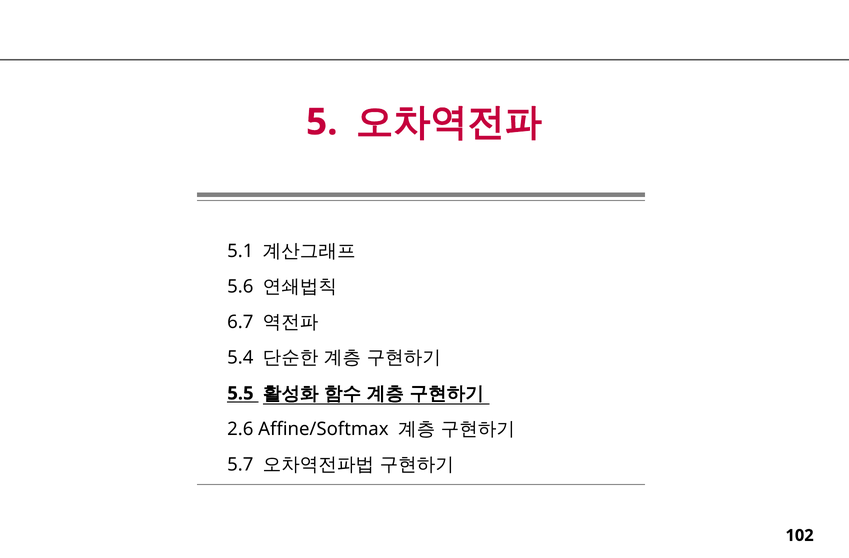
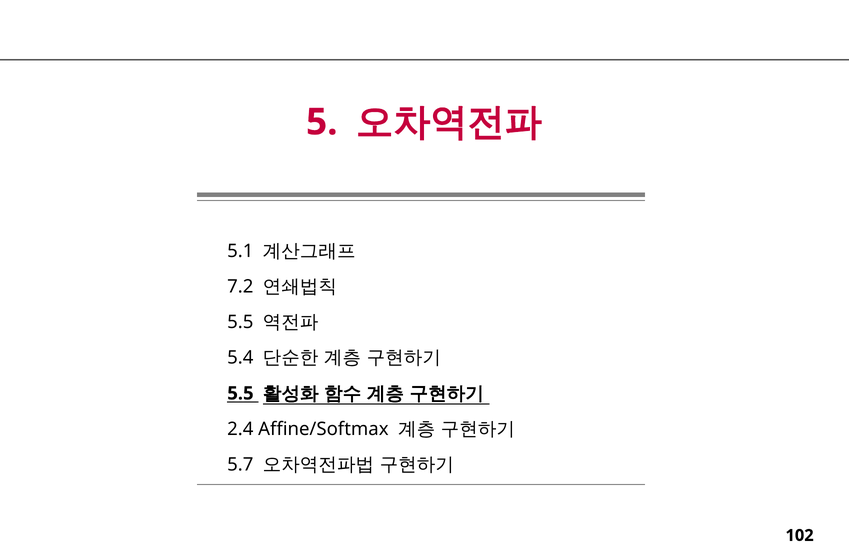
5.6: 5.6 -> 7.2 (240, 287)
6.7: 6.7 -> 5.5 (240, 322)
2.6: 2.6 -> 2.4 (240, 429)
